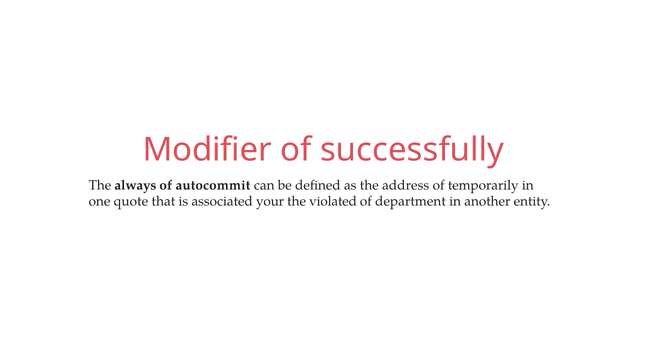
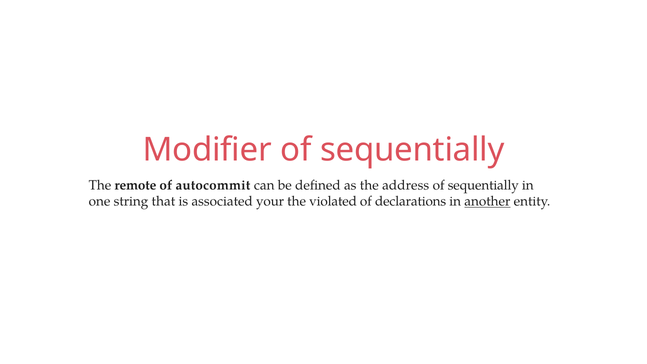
successfully: successfully -> sequentially (412, 150)
always: always -> remote (135, 185)
temporarily: temporarily -> sequentially (483, 185)
quote: quote -> string (131, 201)
department: department -> declarations (411, 201)
another underline: none -> present (487, 201)
